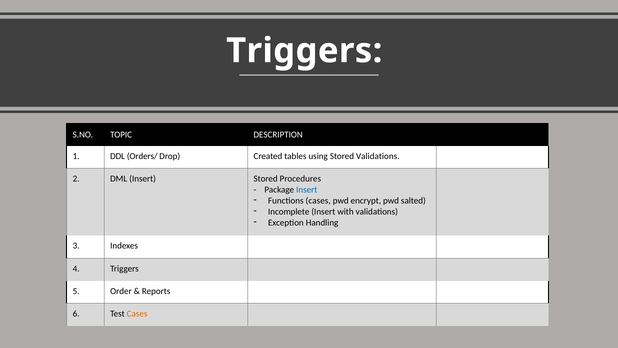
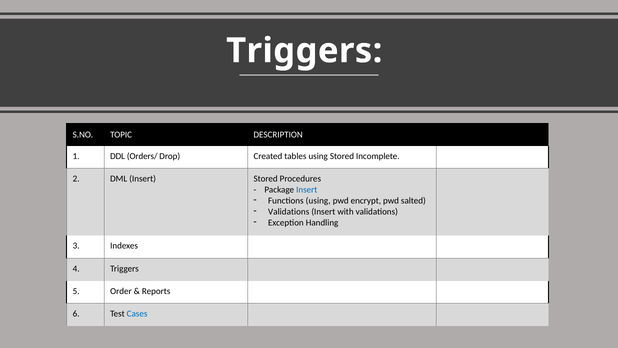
Stored Validations: Validations -> Incomplete (378, 156)
Functions cases: cases -> using (318, 200)
Incomplete: Incomplete -> Validations (289, 211)
Cases colour: orange -> blue (137, 313)
